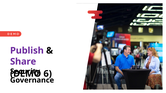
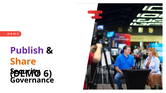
Share colour: purple -> orange (23, 62)
